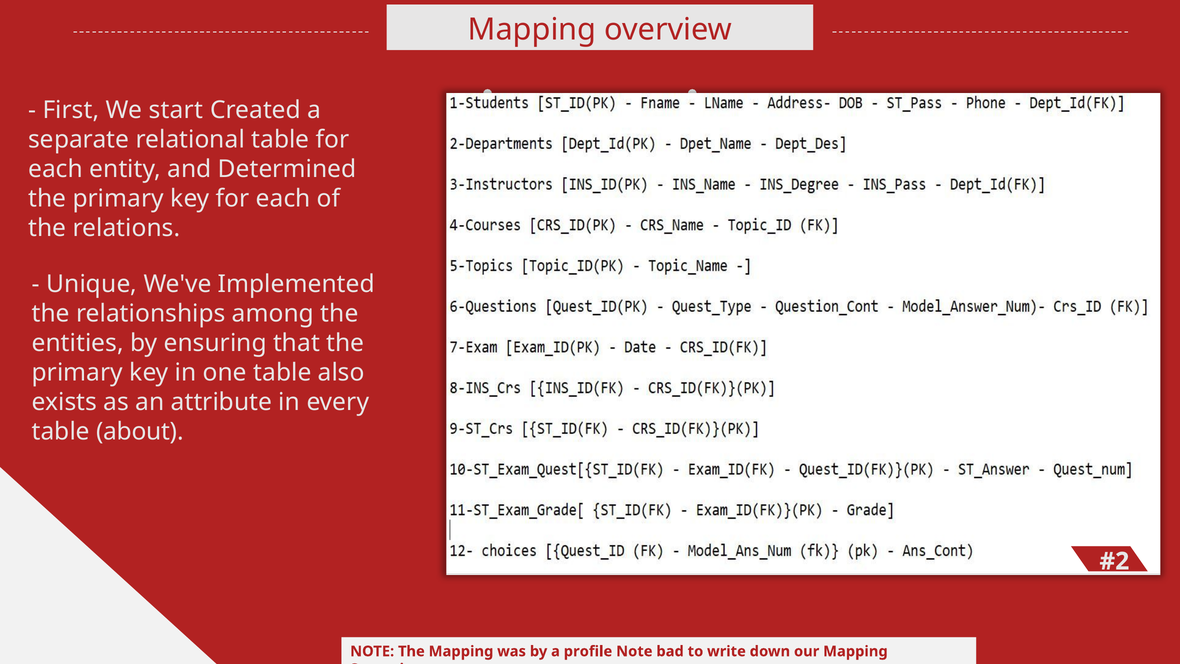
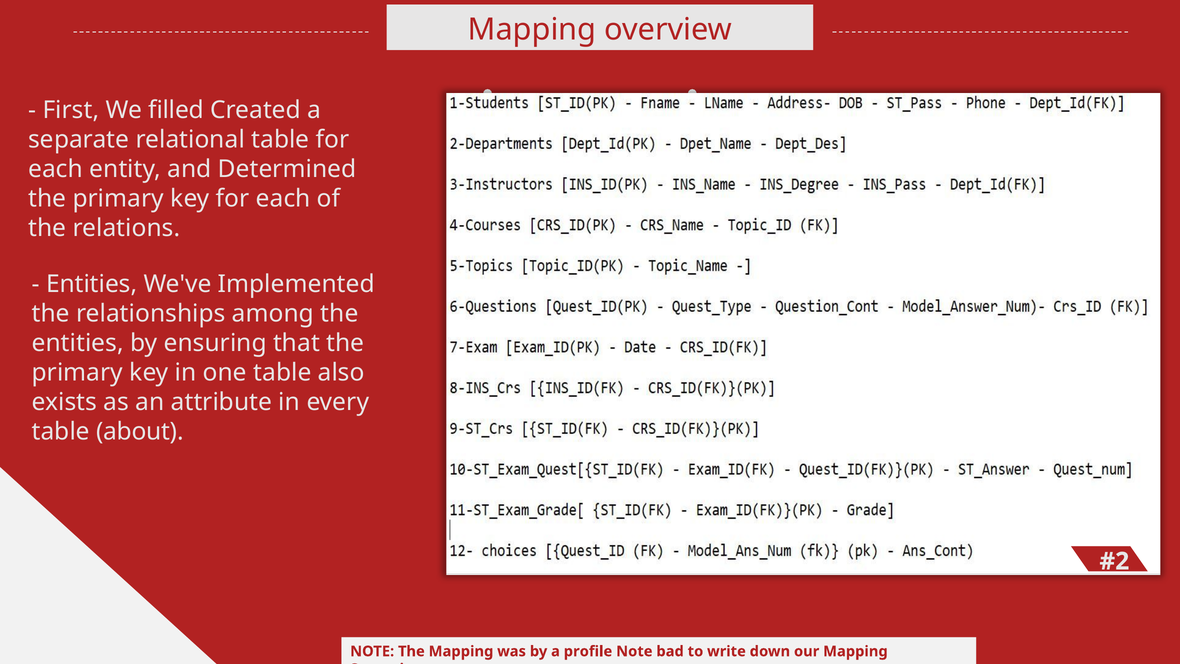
start: start -> filled (176, 110)
Unique: Unique -> Entities (92, 284)
